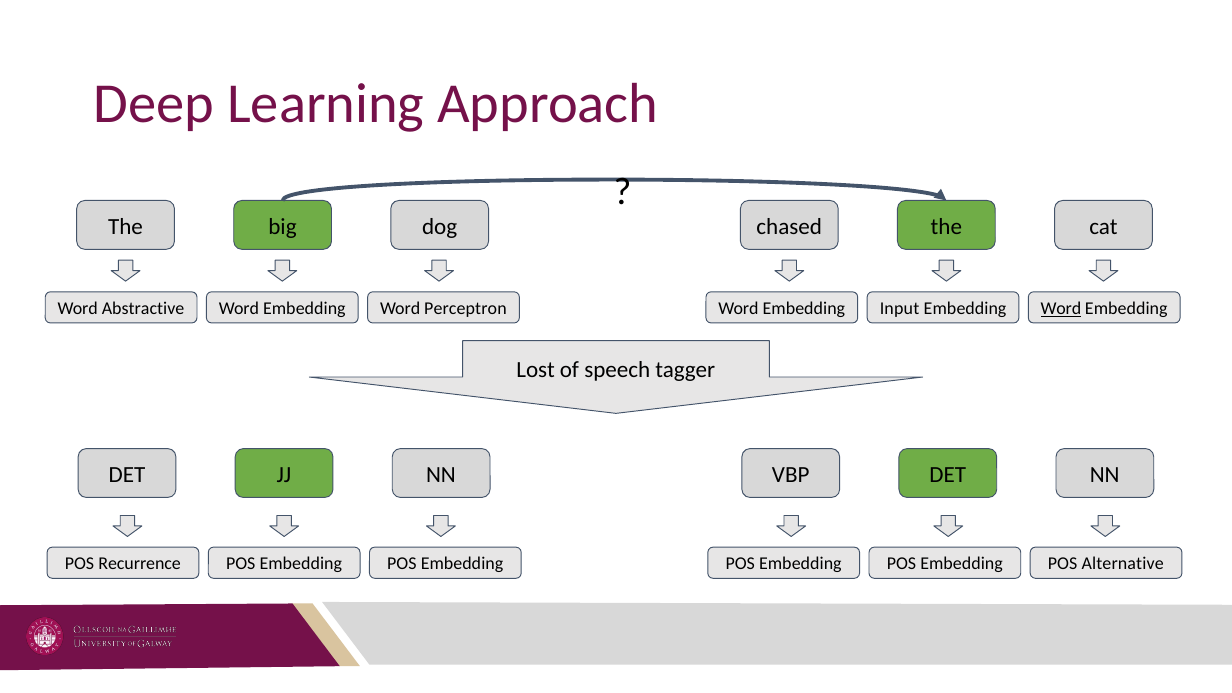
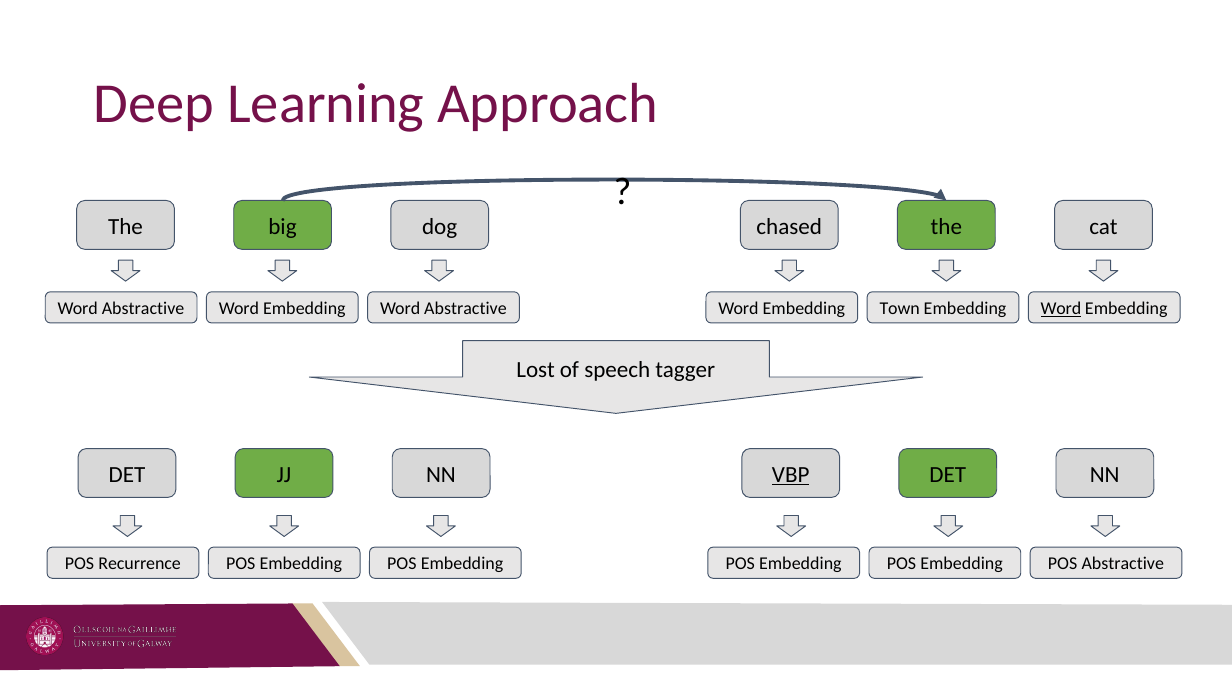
Embedding Word Perceptron: Perceptron -> Abstractive (465, 309)
Input: Input -> Town (900, 309)
VBP underline: none -> present (791, 475)
POS Alternative: Alternative -> Abstractive (1123, 564)
